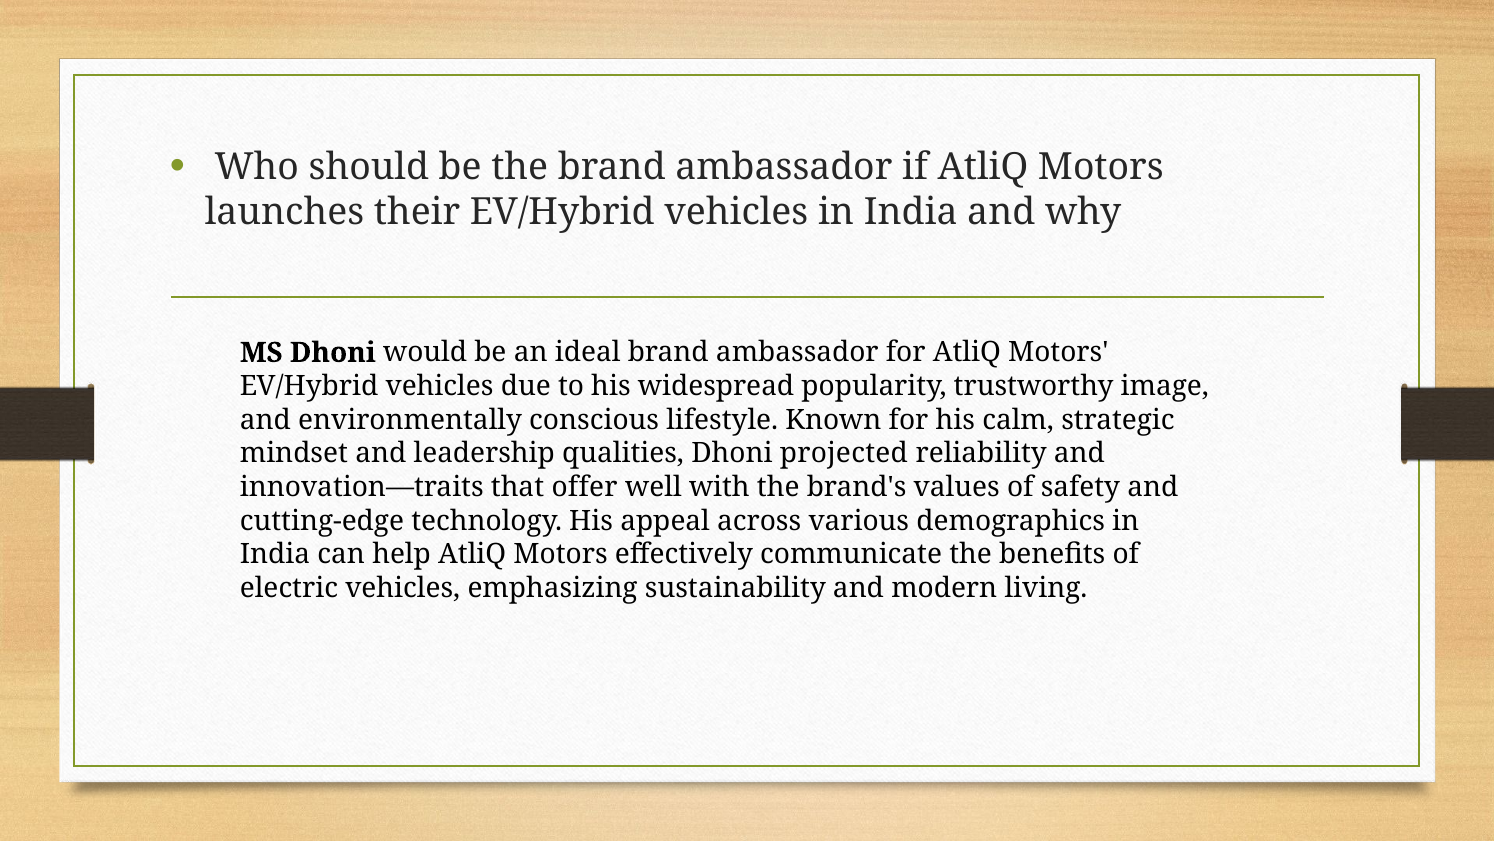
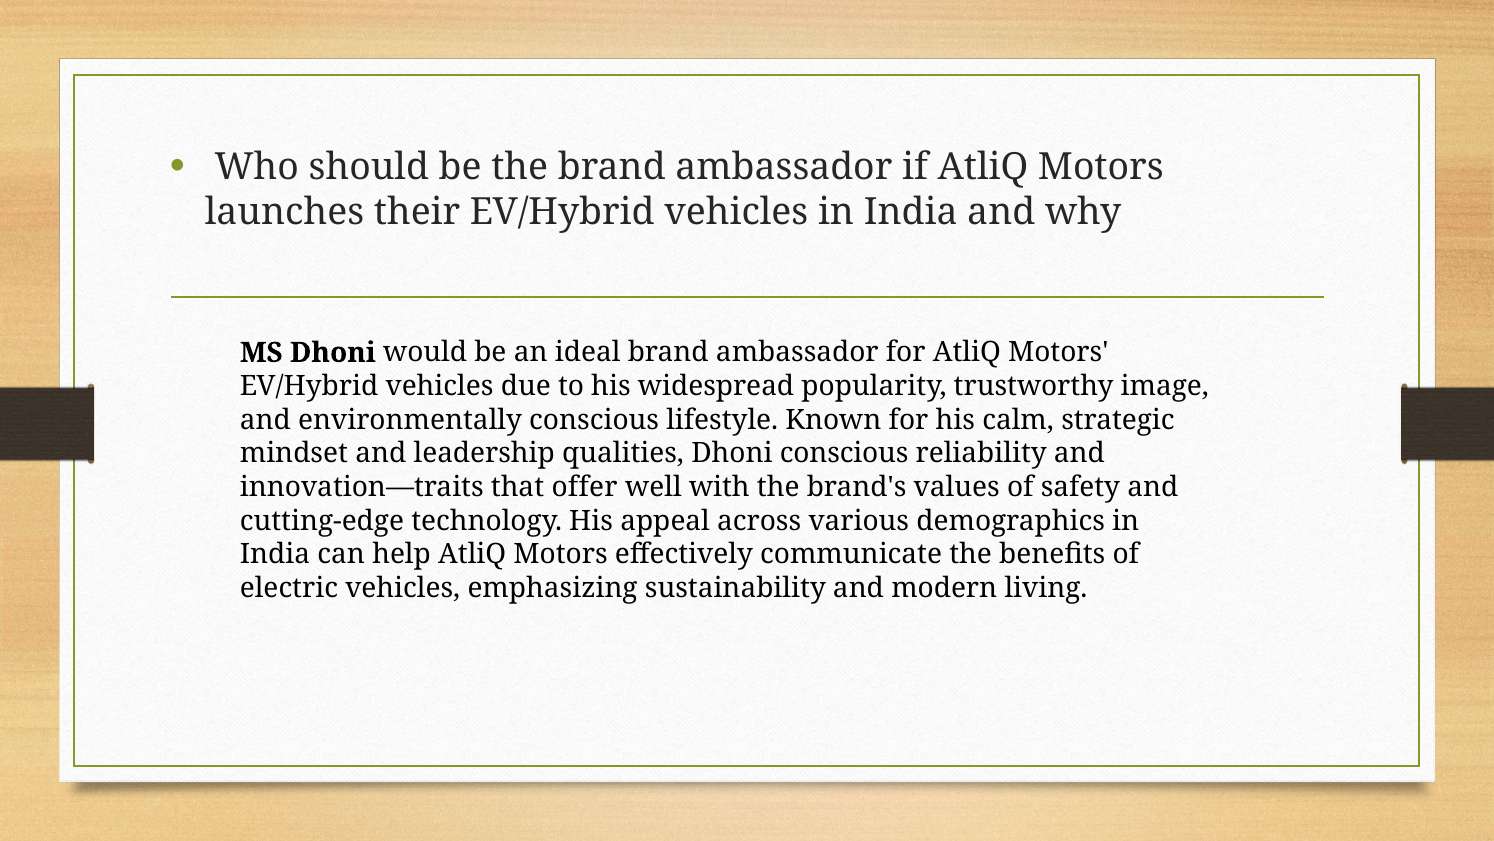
Dhoni projected: projected -> conscious (844, 453)
